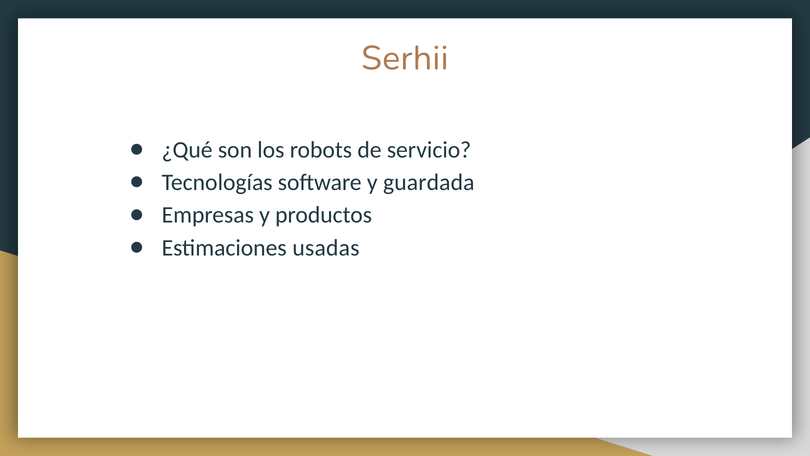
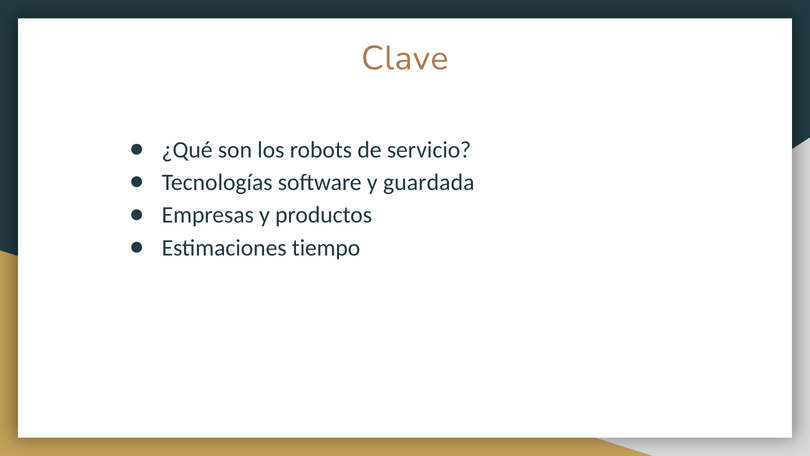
Serhii: Serhii -> Clave (405, 58)
usadas: usadas -> tiempo (326, 248)
